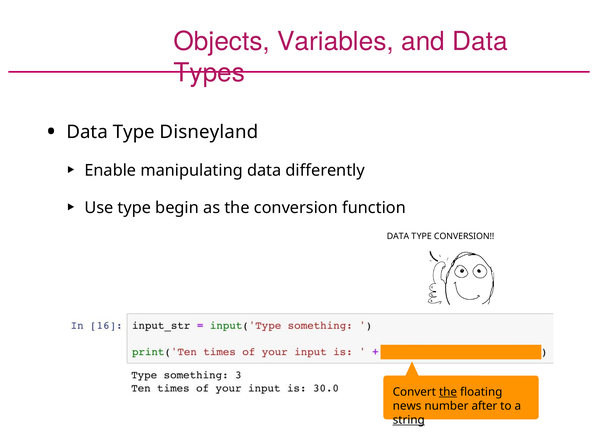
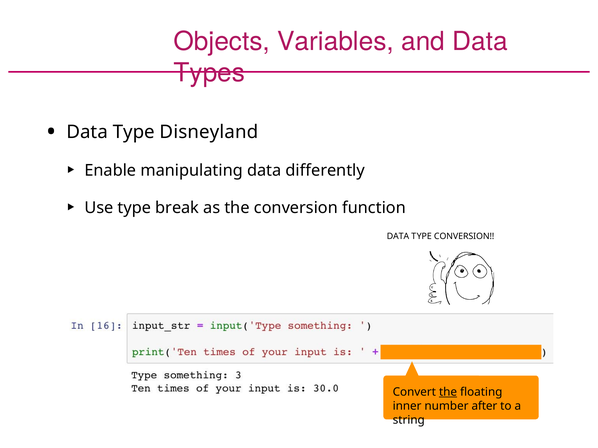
begin: begin -> break (177, 208)
news: news -> inner (407, 406)
string underline: present -> none (409, 420)
